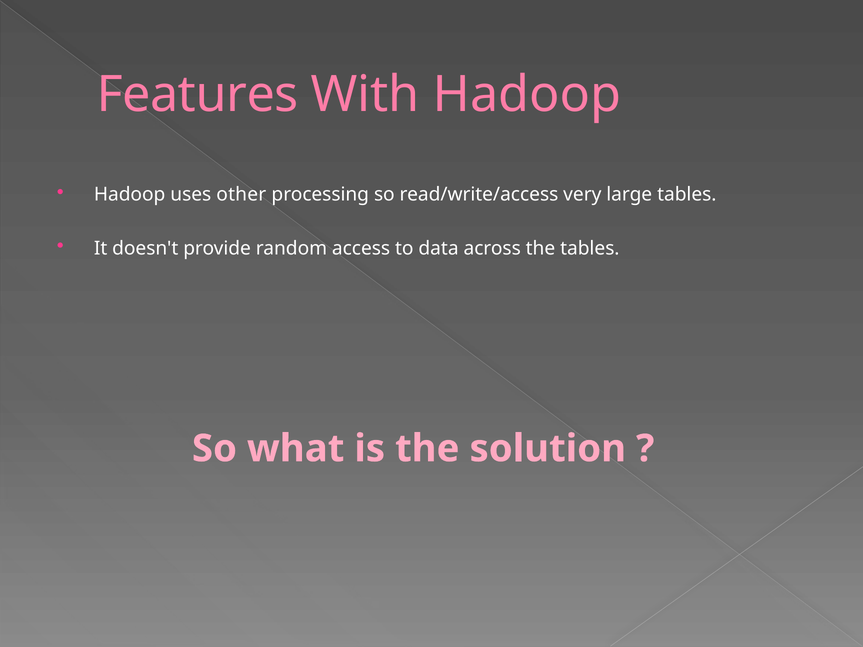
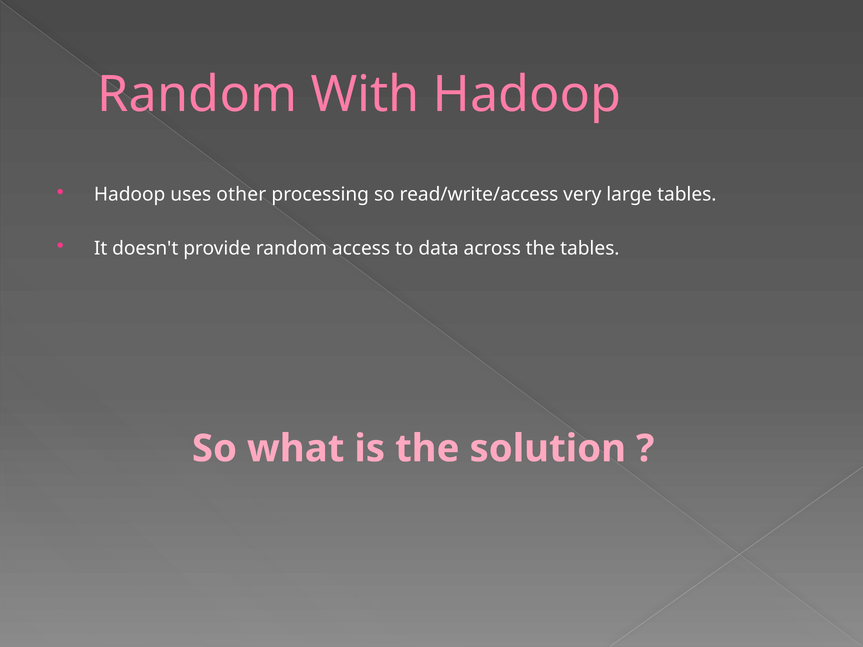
Features: Features -> Random (197, 95)
